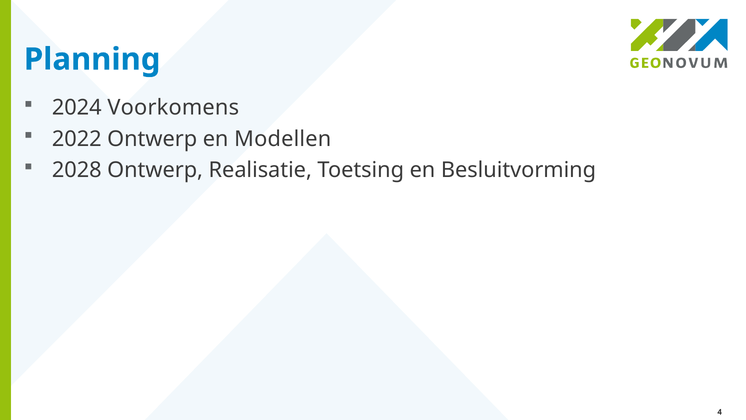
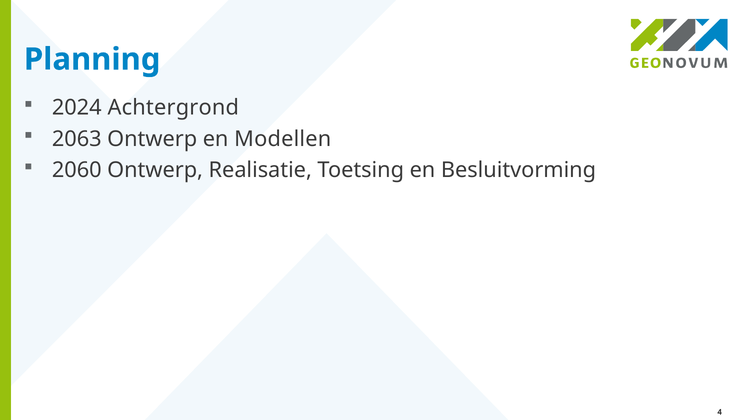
Voorkomens: Voorkomens -> Achtergrond (173, 107)
2022: 2022 -> 2063 (77, 139)
2028: 2028 -> 2060 (77, 170)
